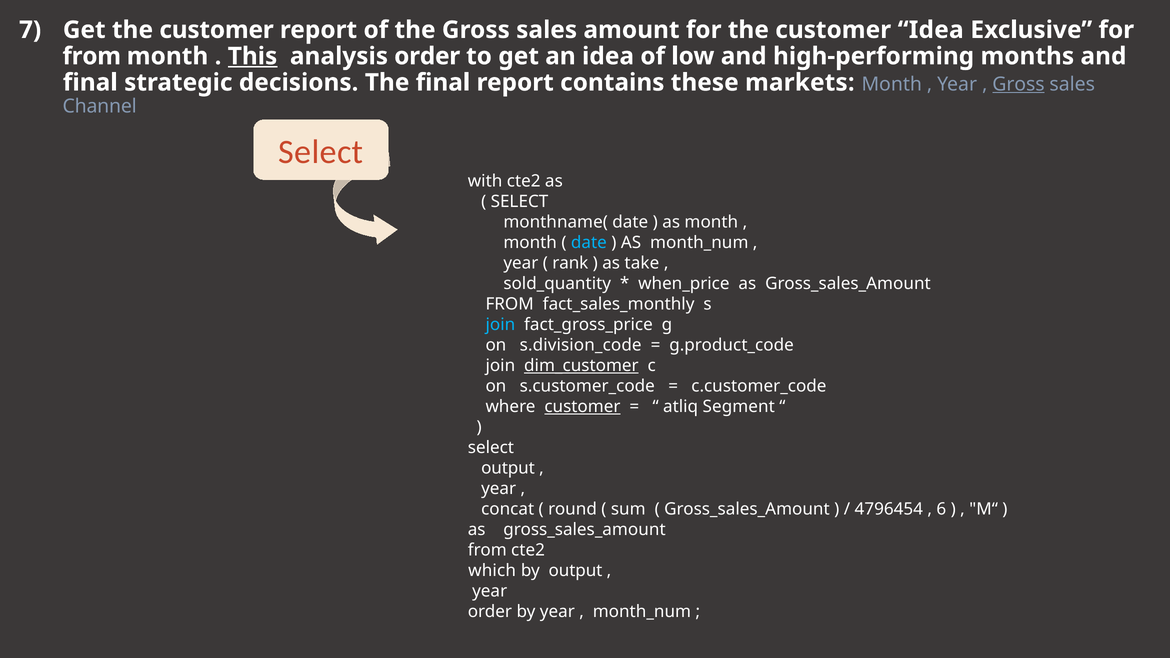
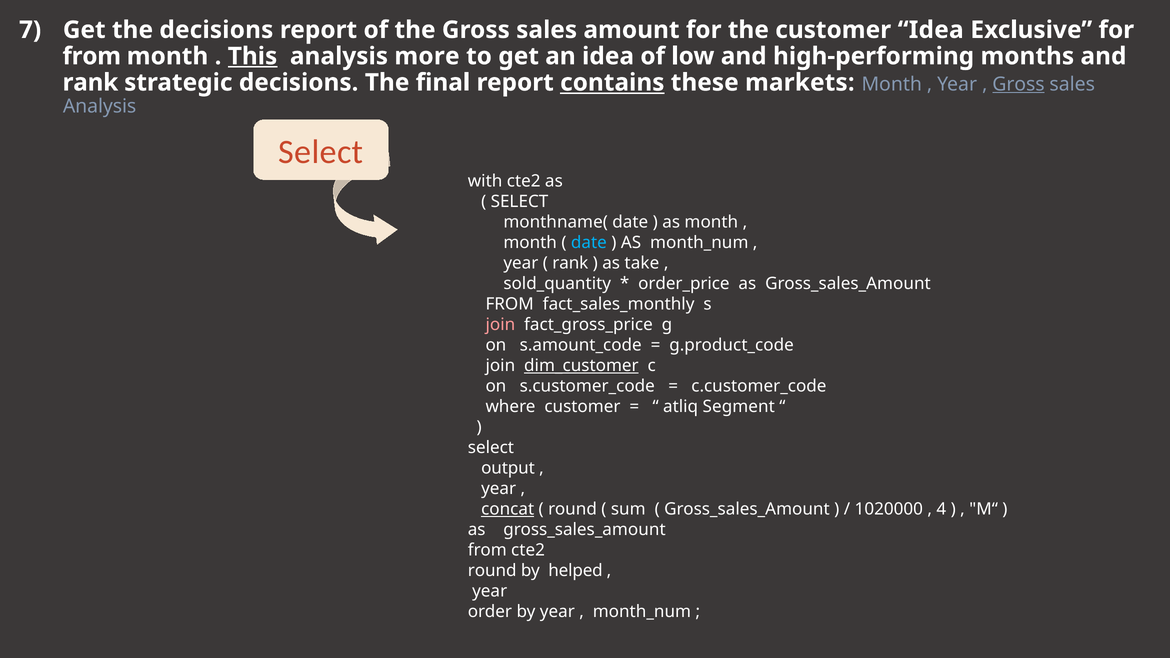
Get the customer: customer -> decisions (216, 30)
analysis order: order -> more (427, 56)
final: final -> rank (90, 83)
contains underline: none -> present (612, 83)
Channel: Channel -> Analysis (100, 106)
when_price: when_price -> order_price (684, 284)
join colour: light blue -> pink (500, 325)
s.division_code: s.division_code -> s.amount_code (581, 345)
customer underline: present -> none (582, 407)
concat underline: none -> present (508, 509)
4796454: 4796454 -> 1020000 (889, 509)
6: 6 -> 4 (941, 509)
which: which -> round (492, 571)
by output: output -> helped (576, 571)
